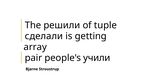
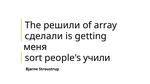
tuple: tuple -> array (105, 25)
array: array -> меня (35, 47)
pair: pair -> sort (33, 58)
